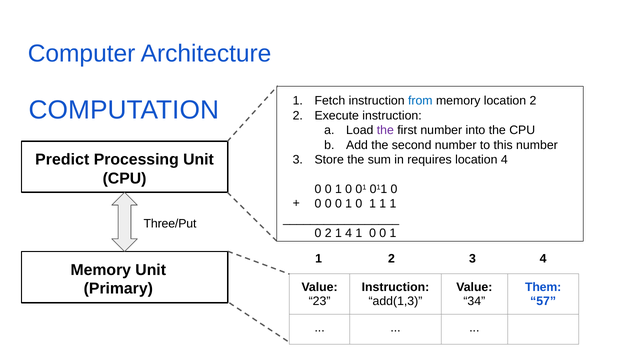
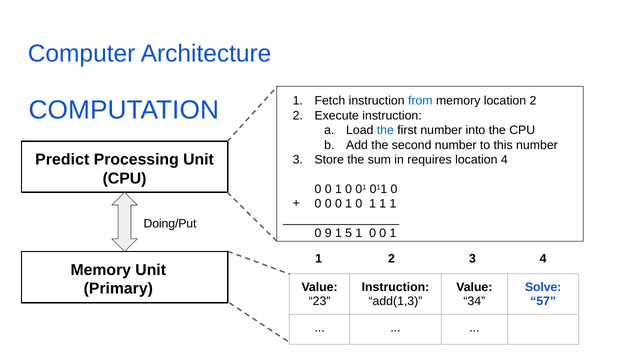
the colour: purple -> blue (385, 130)
Three/Put: Three/Put -> Doing/Put (170, 224)
0 2: 2 -> 9 (328, 233)
1 4: 4 -> 5 (349, 233)
Them: Them -> Solve (543, 287)
